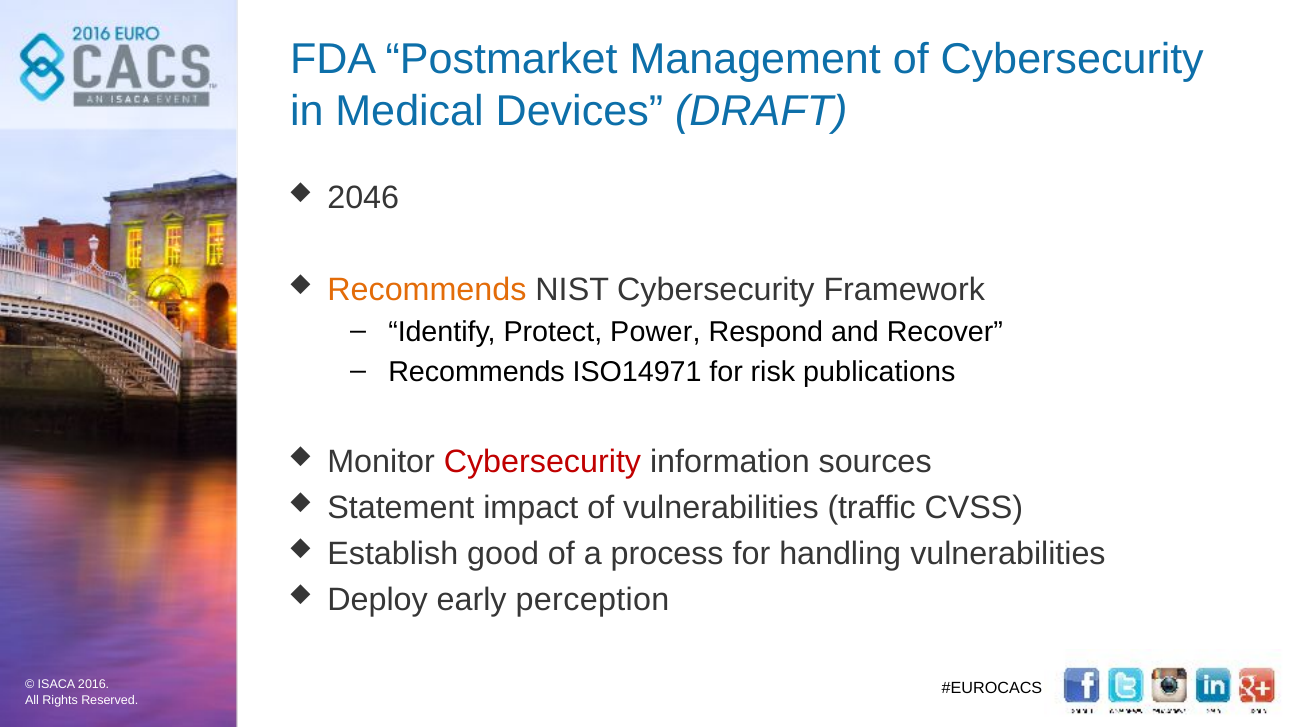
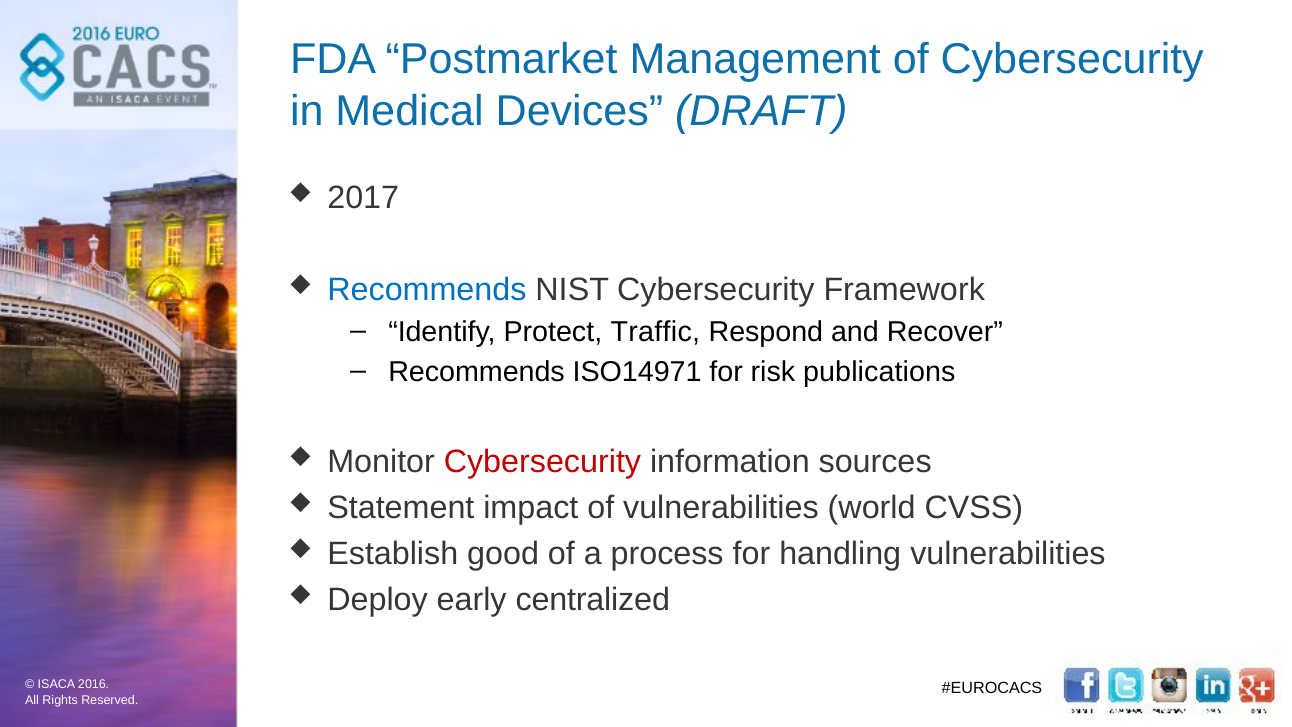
2046: 2046 -> 2017 (363, 198)
Recommends colour: orange -> blue (427, 290)
Power: Power -> Traffic (655, 332)
traffic: traffic -> world (872, 508)
perception: perception -> centralized (593, 600)
